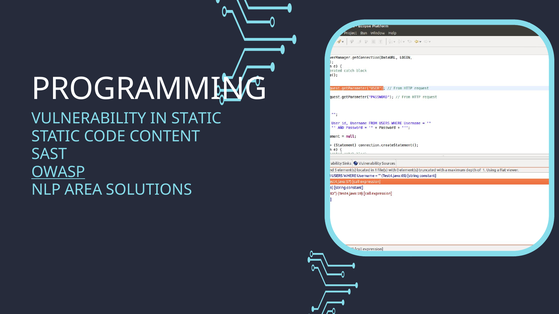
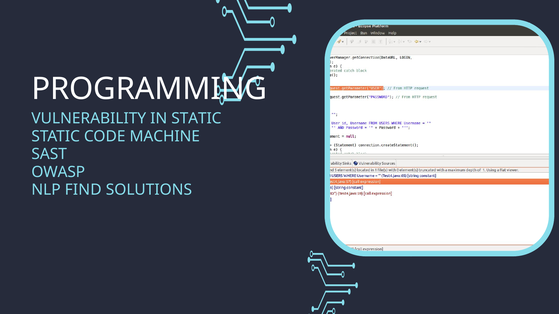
CONTENT: CONTENT -> MACHINE (165, 137)
OWASP underline: present -> none (58, 172)
AREA: AREA -> FIND (83, 190)
